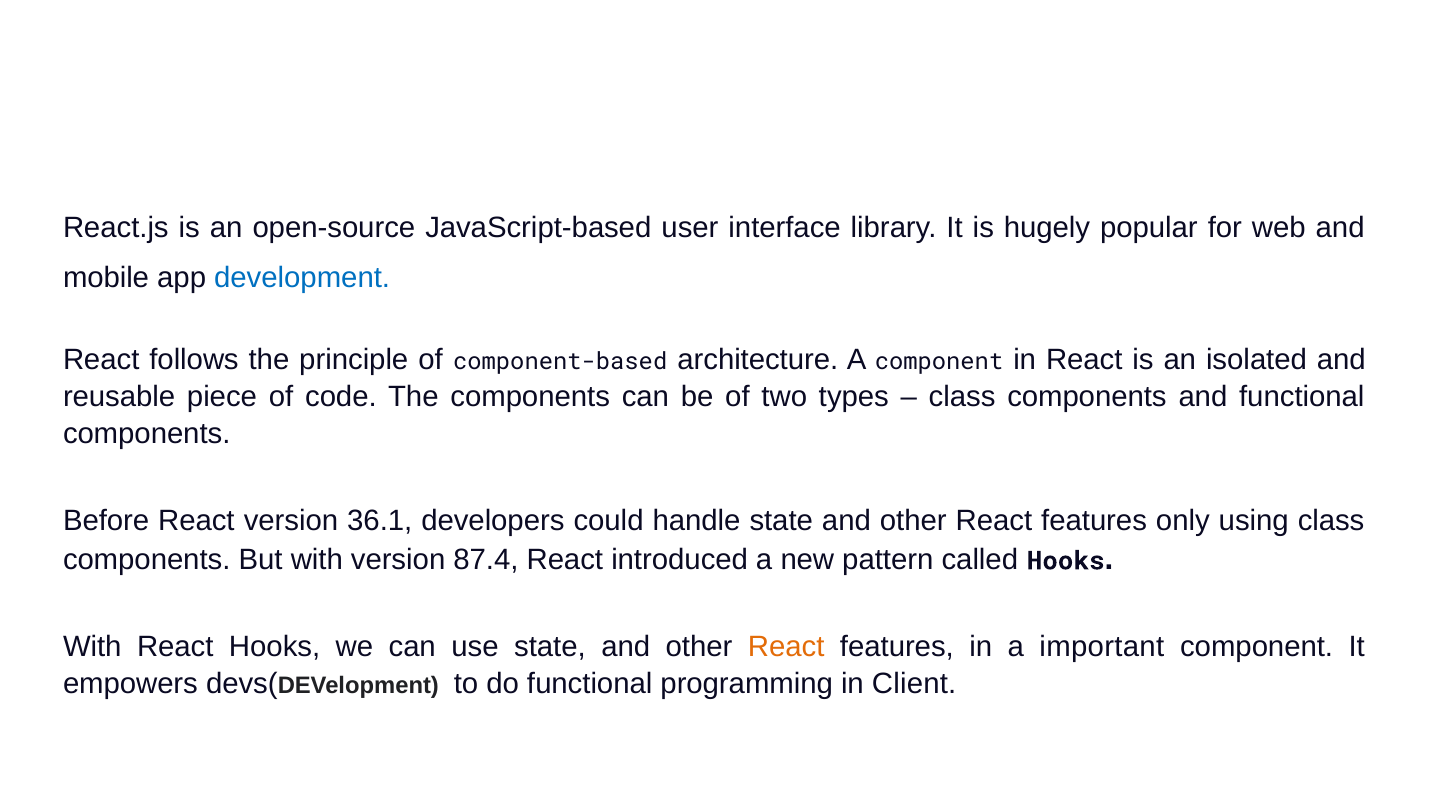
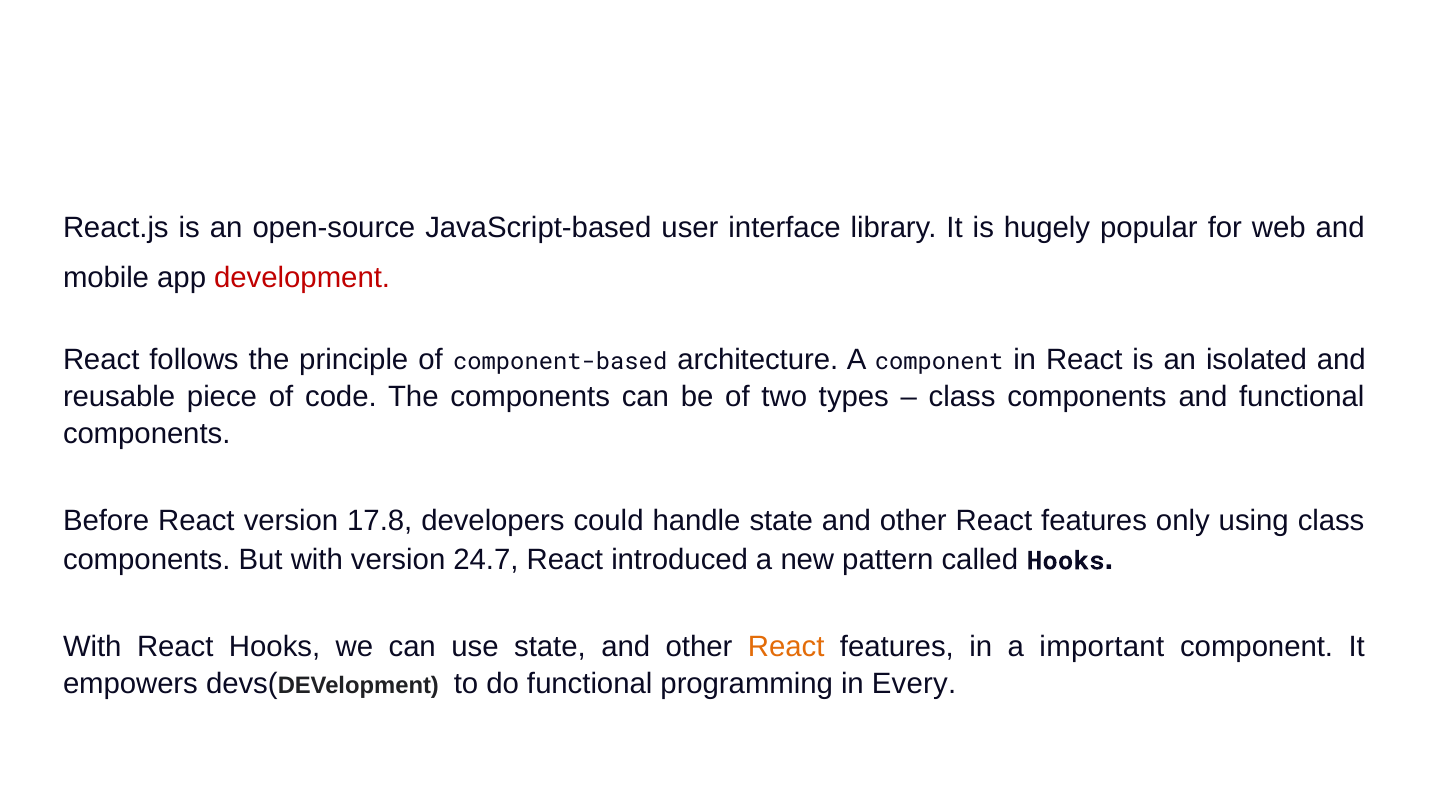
development colour: blue -> red (302, 277)
36.1: 36.1 -> 17.8 (380, 521)
87.4: 87.4 -> 24.7 (486, 560)
Client: Client -> Every (914, 683)
